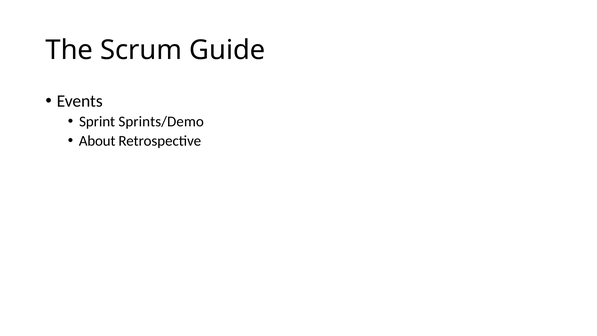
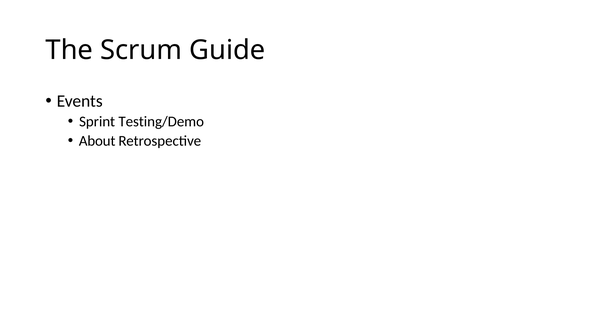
Sprints/Demo: Sprints/Demo -> Testing/Demo (161, 122)
